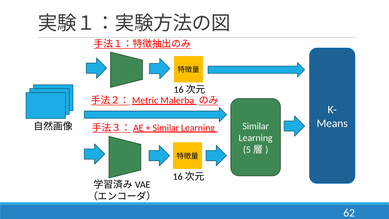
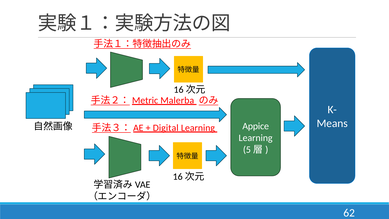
Similar: Similar -> Digital (166, 128)
Learning Similar: Similar -> Appice (256, 126)
